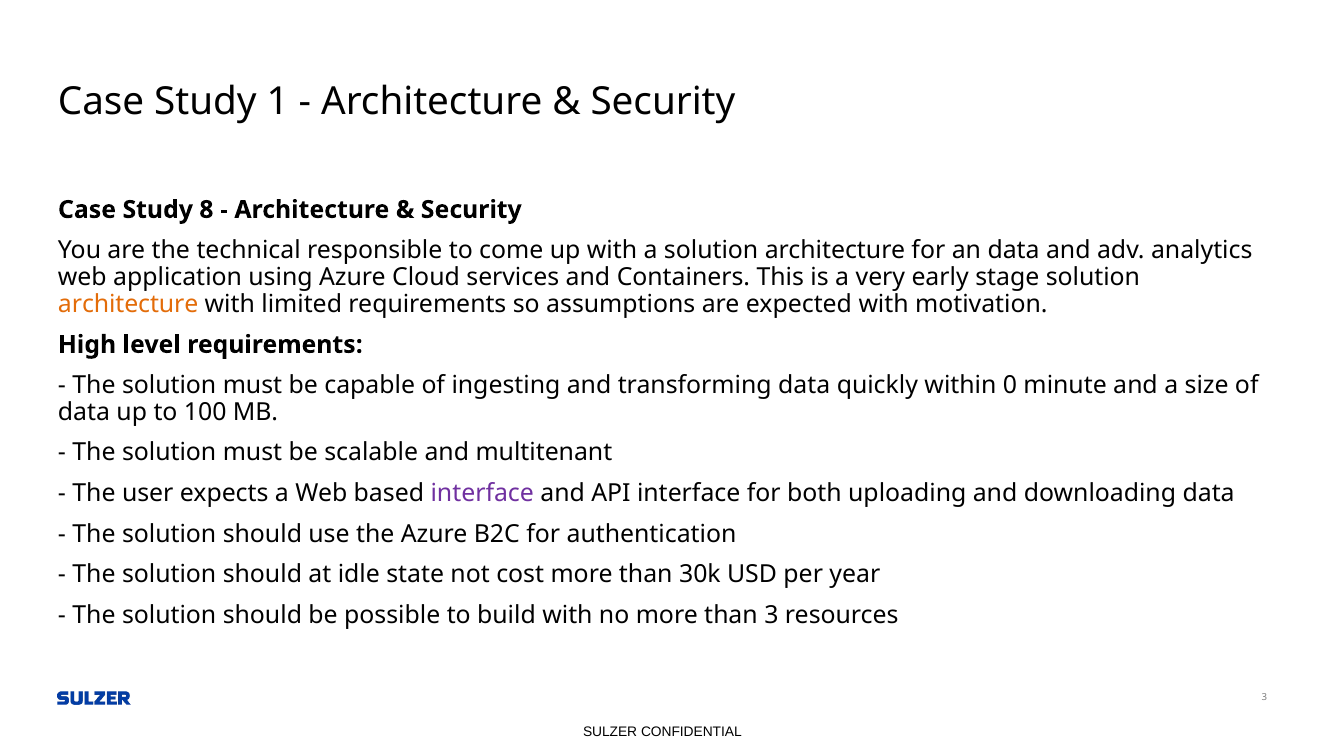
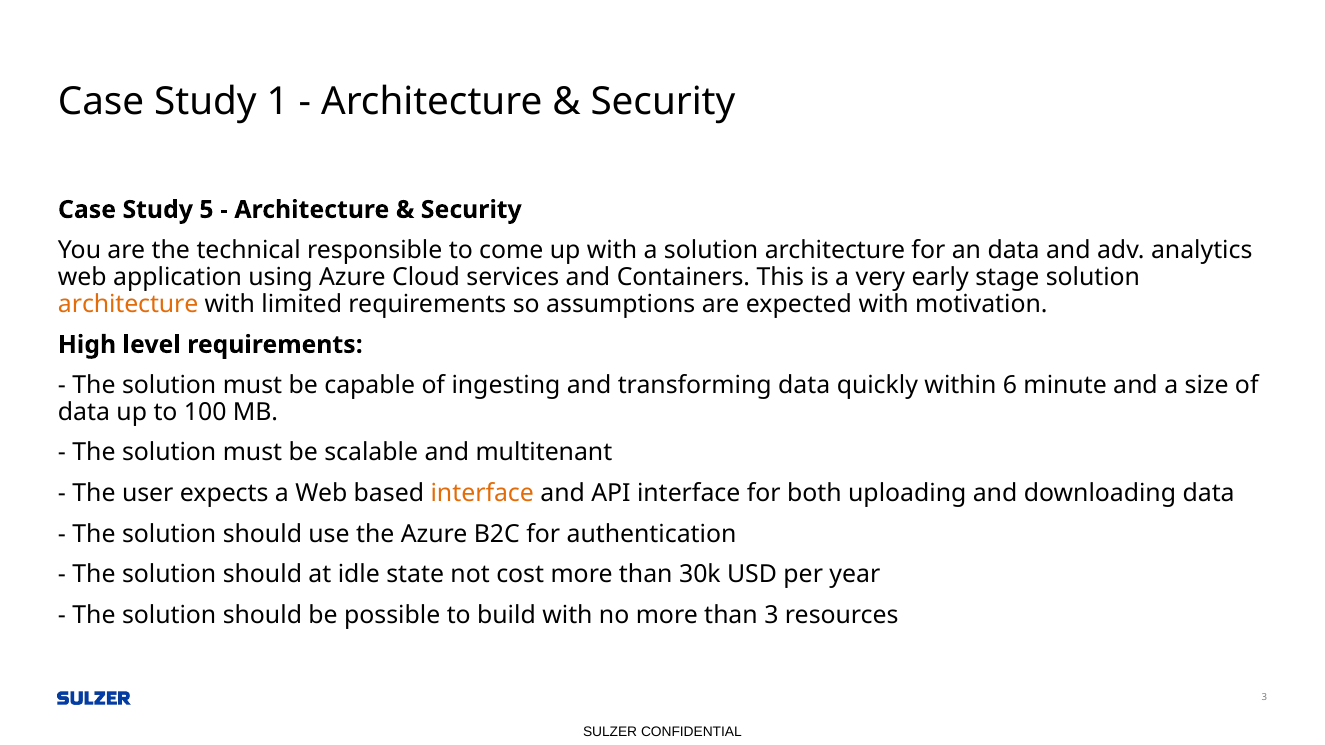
8: 8 -> 5 (206, 210)
0: 0 -> 6 (1010, 385)
interface colour: purple -> orange (482, 494)
